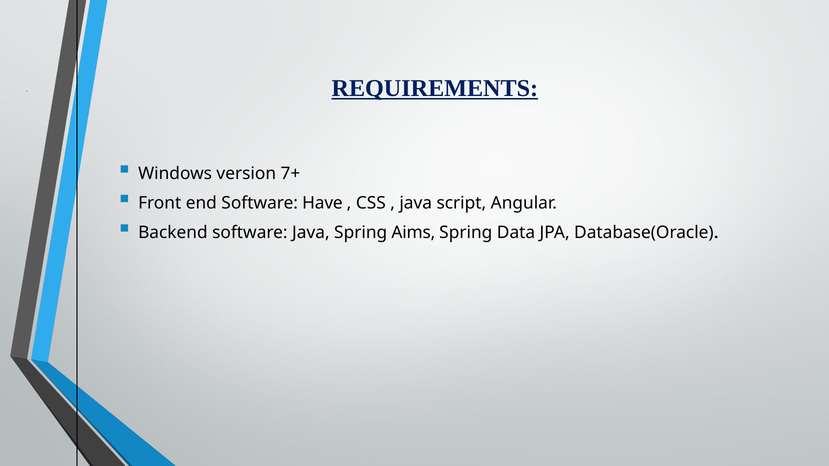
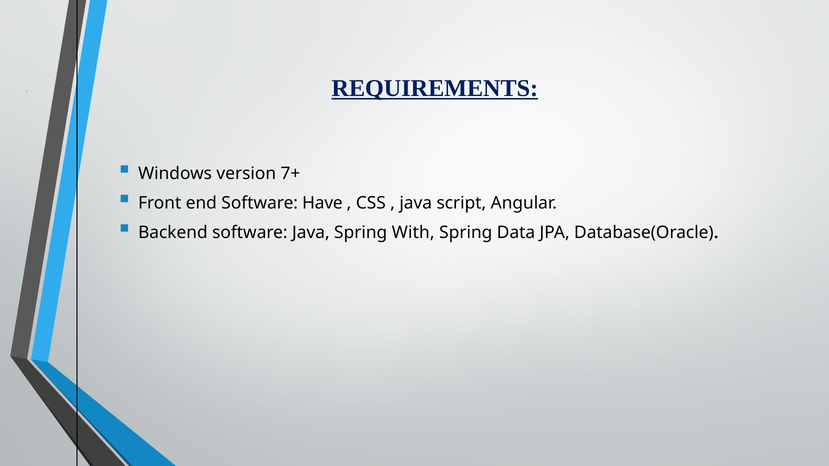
Aims: Aims -> With (413, 232)
